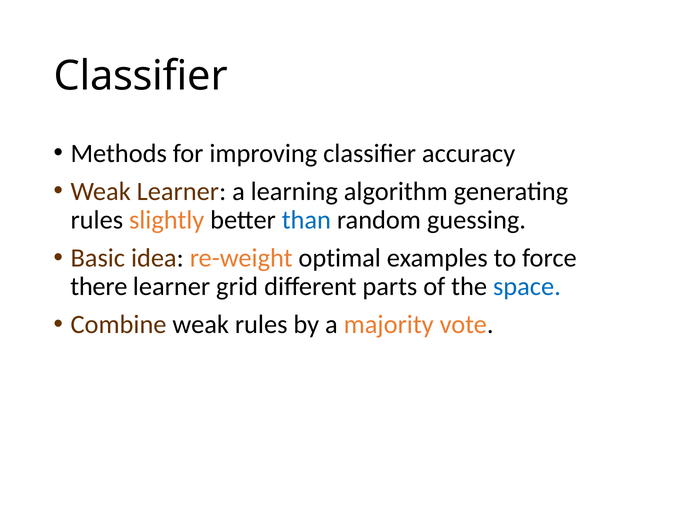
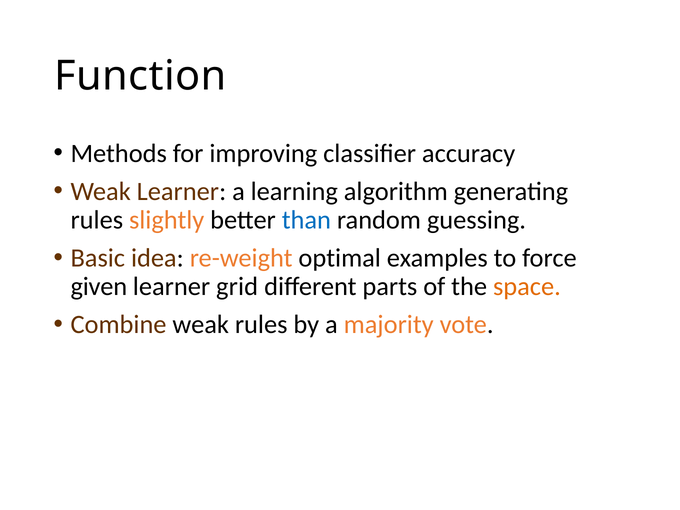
Classifier: Classifier -> Function (140, 76)
there: there -> given (99, 286)
space colour: blue -> orange (527, 286)
